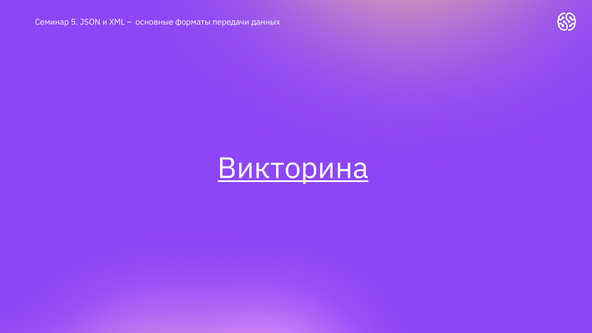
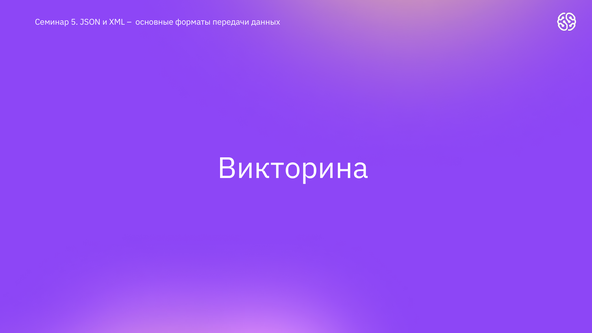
Викторина underline: present -> none (293, 169)
